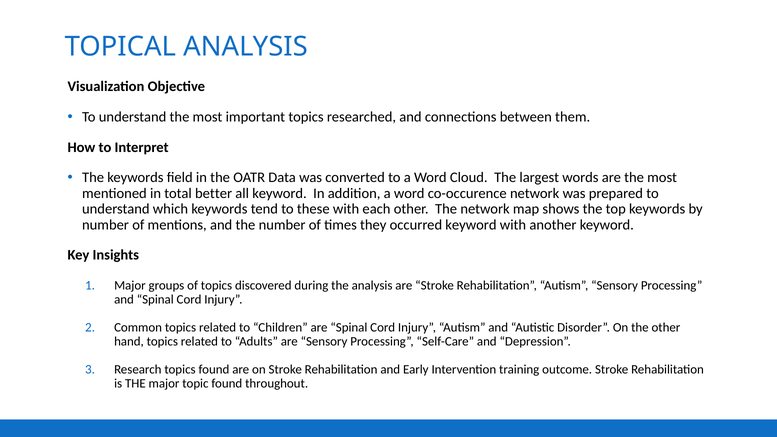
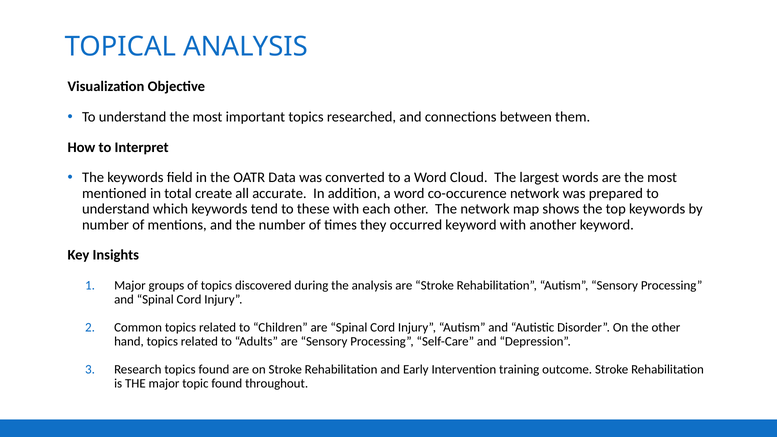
better: better -> create (214, 193)
all keyword: keyword -> accurate (279, 193)
